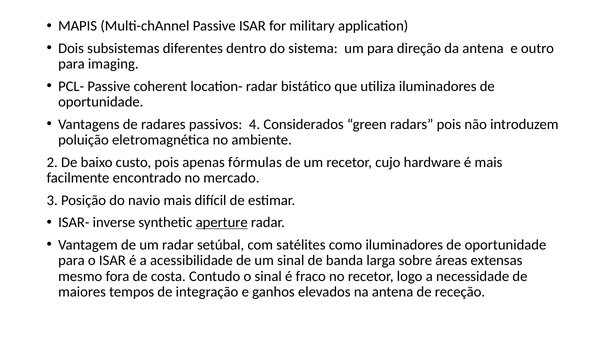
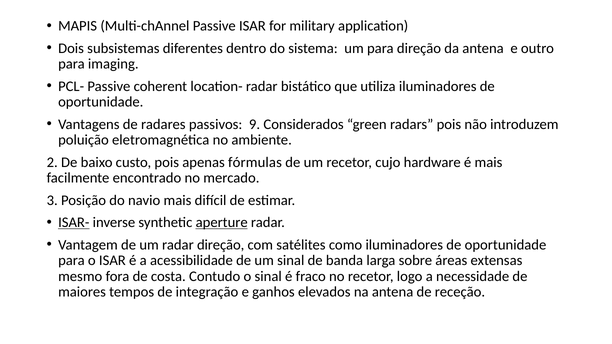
4: 4 -> 9 (255, 124)
ISAR- underline: none -> present (74, 223)
radar setúbal: setúbal -> direção (221, 245)
